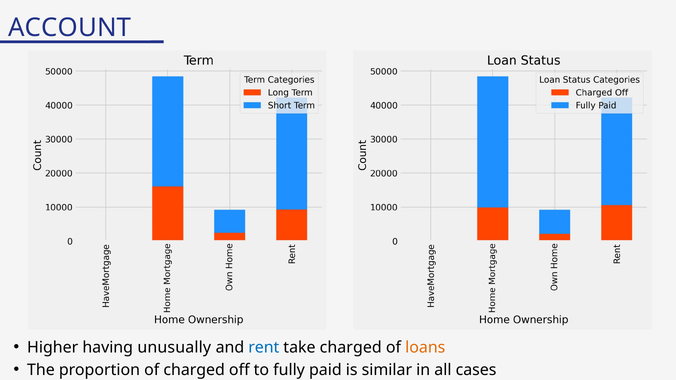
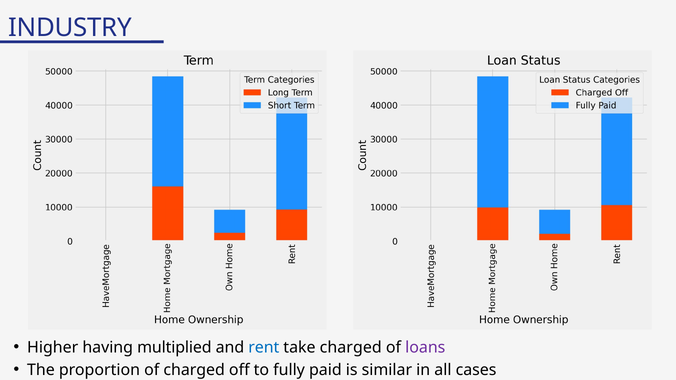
ACCOUNT: ACCOUNT -> INDUSTRY (70, 28)
unusually: unusually -> multiplied (174, 348)
loans colour: orange -> purple (425, 348)
